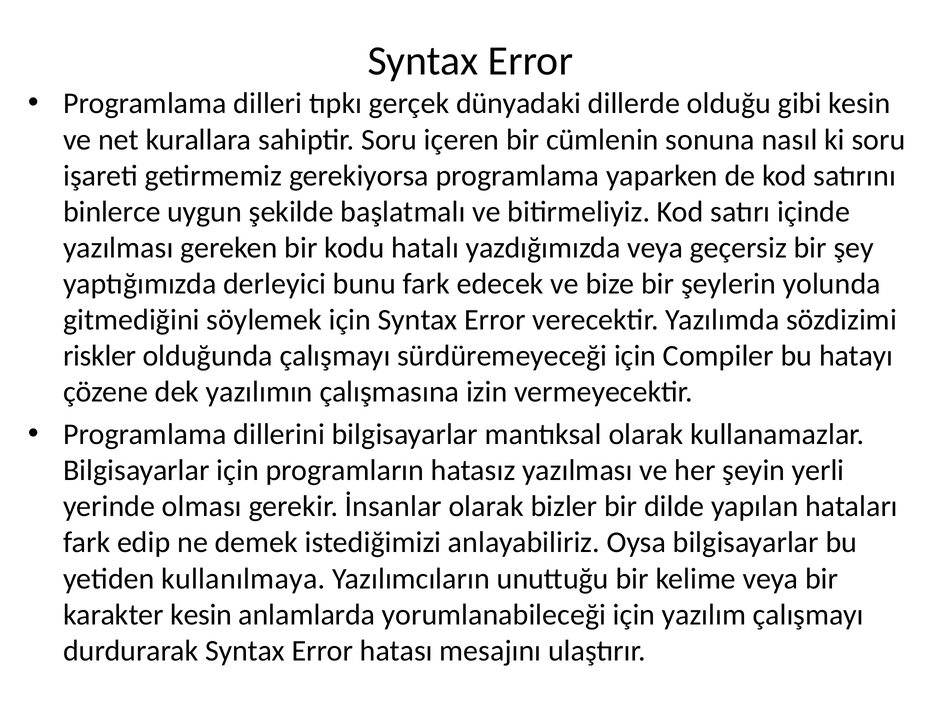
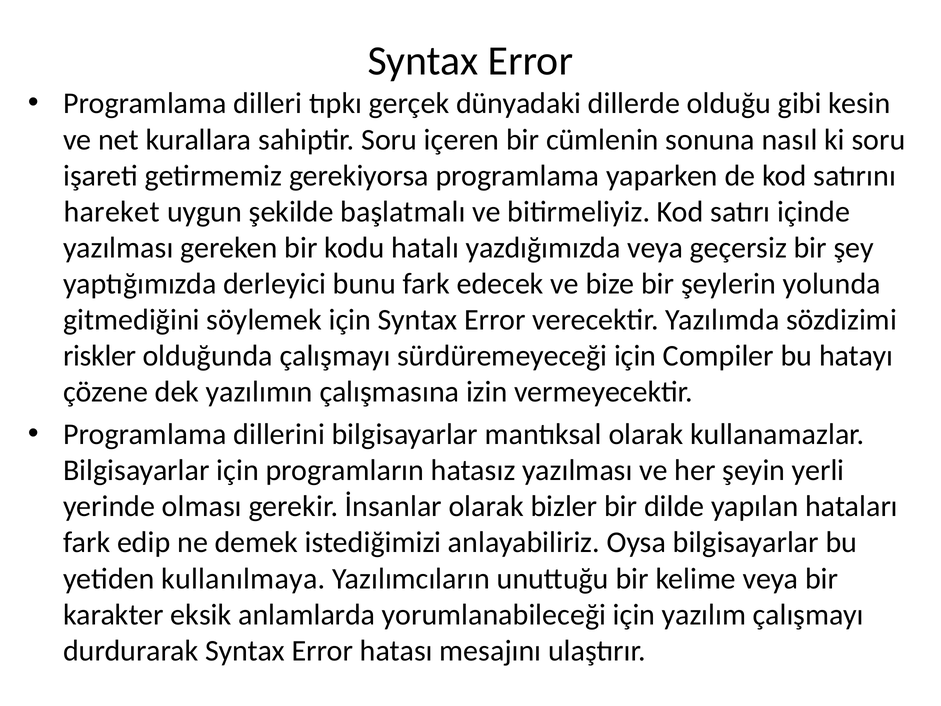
binlerce: binlerce -> hareket (112, 212)
karakter kesin: kesin -> eksik (201, 614)
